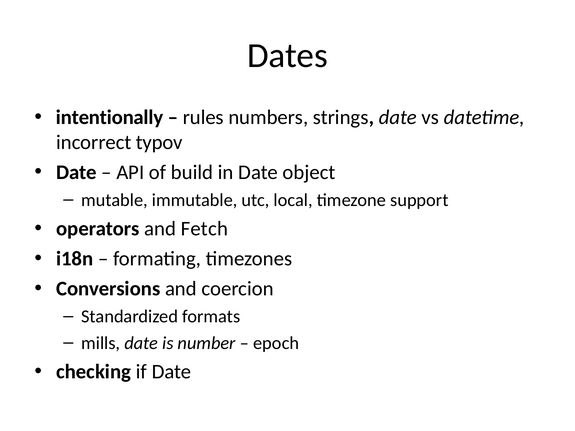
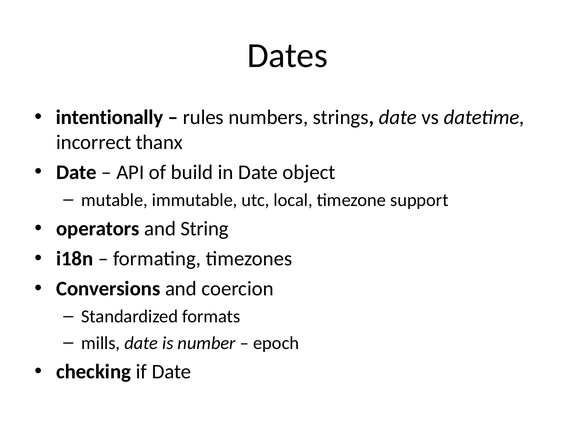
typov: typov -> thanx (159, 142)
Fetch: Fetch -> String (205, 229)
